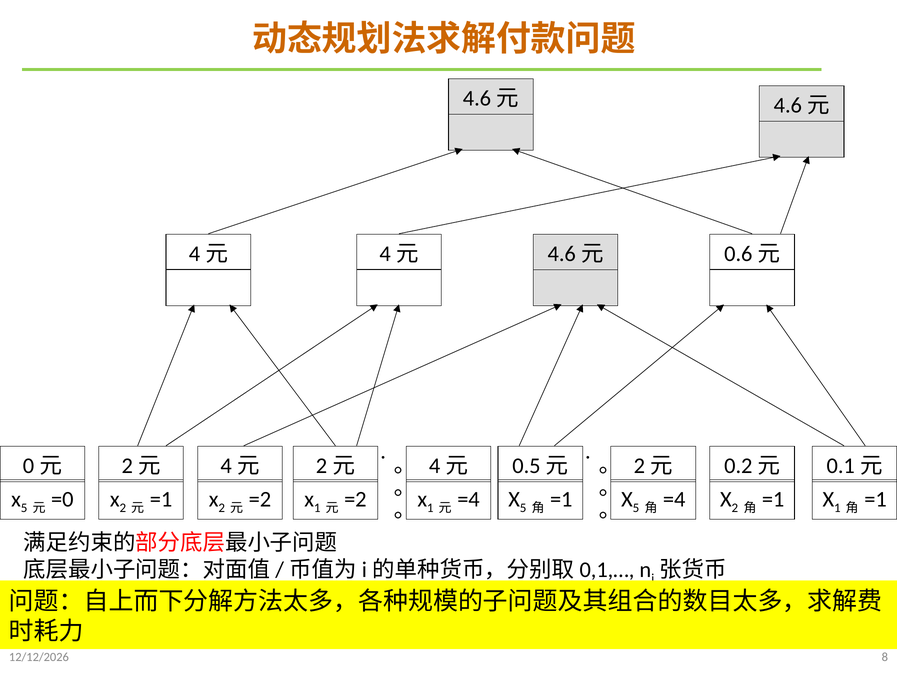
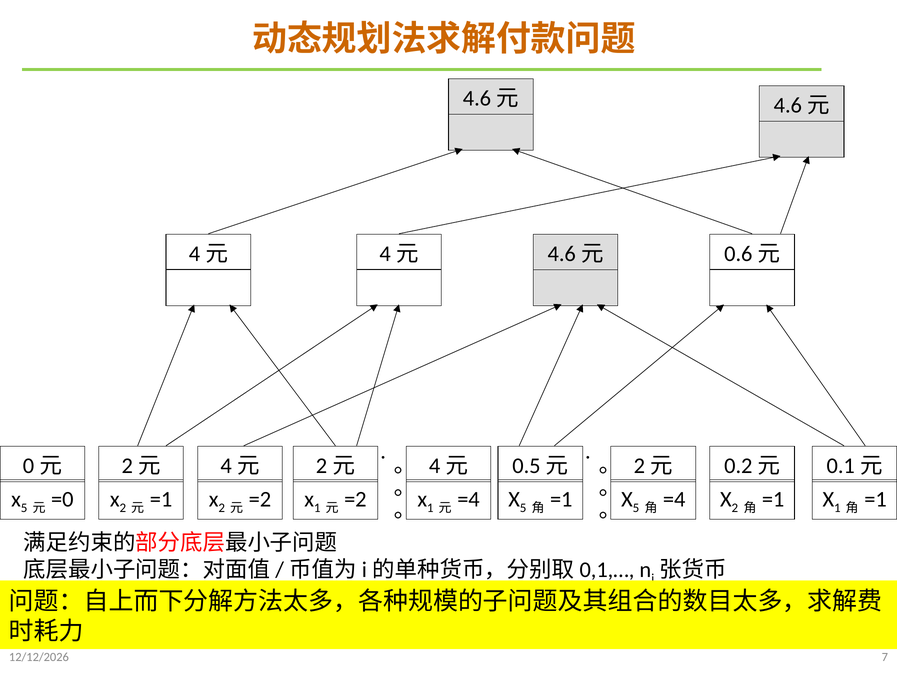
8: 8 -> 7 (885, 657)
